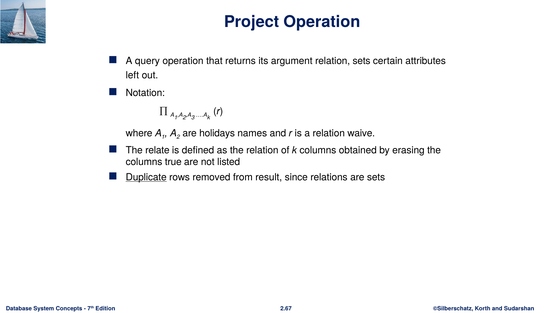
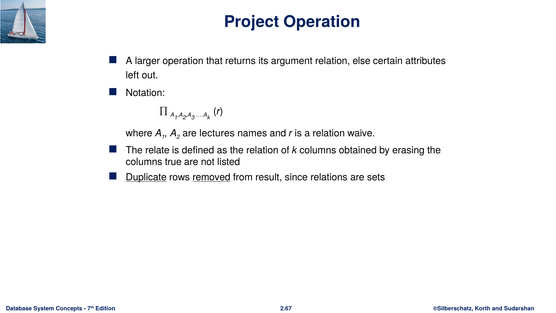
query: query -> larger (147, 61)
relation sets: sets -> else (362, 61)
holidays: holidays -> lectures (217, 133)
removed underline: none -> present (211, 177)
